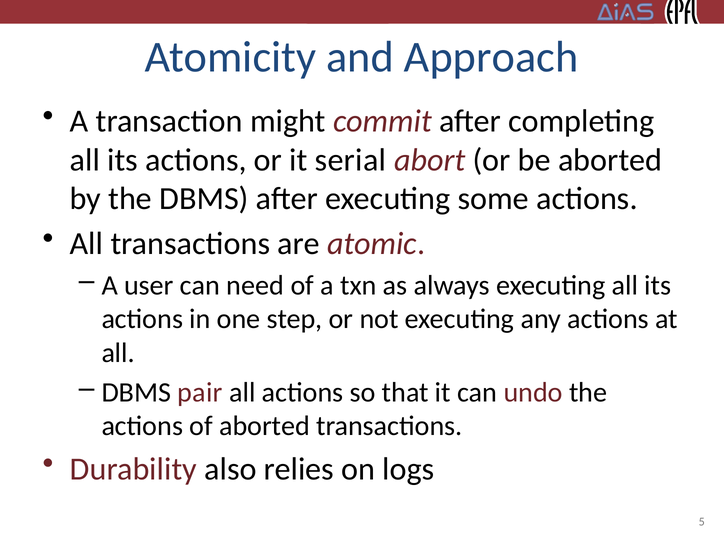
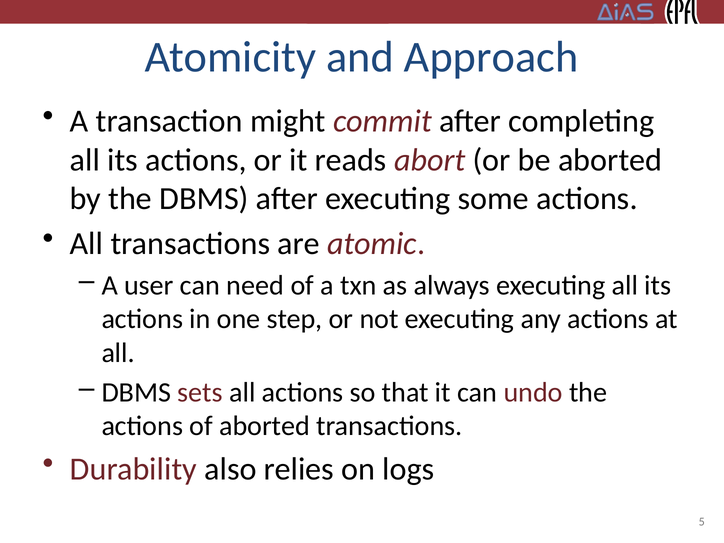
serial: serial -> reads (351, 160)
pair: pair -> sets (200, 392)
